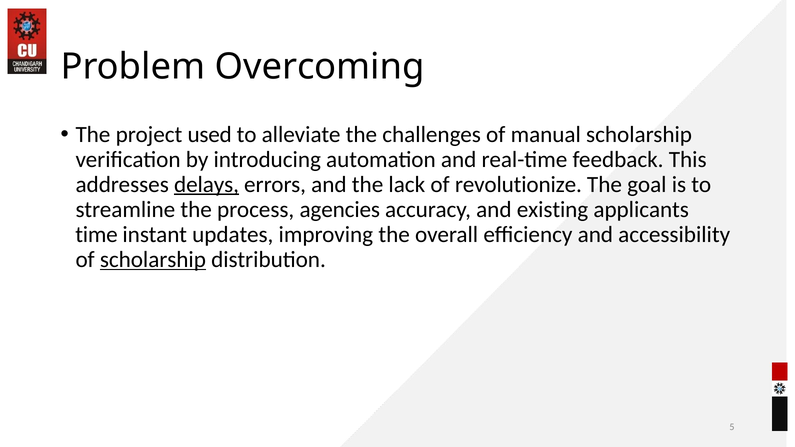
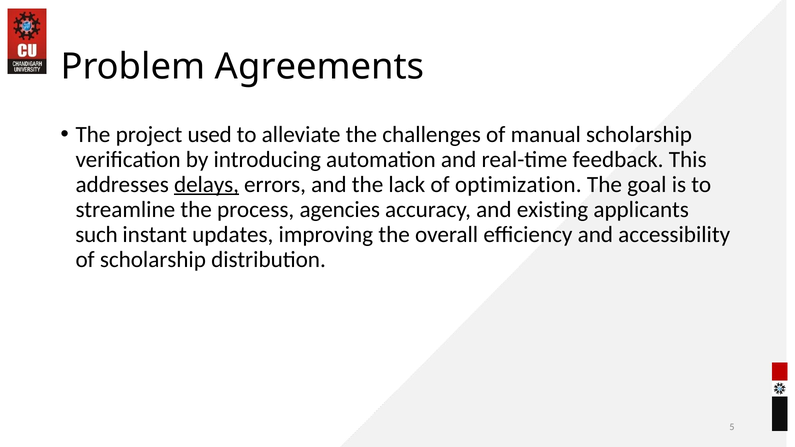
Overcoming: Overcoming -> Agreements (320, 67)
revolutionize: revolutionize -> optimization (518, 185)
time: time -> such (97, 235)
scholarship underline: present -> none (153, 260)
